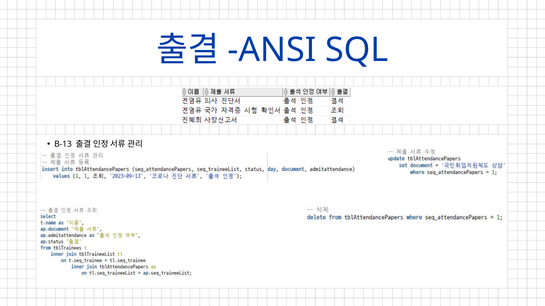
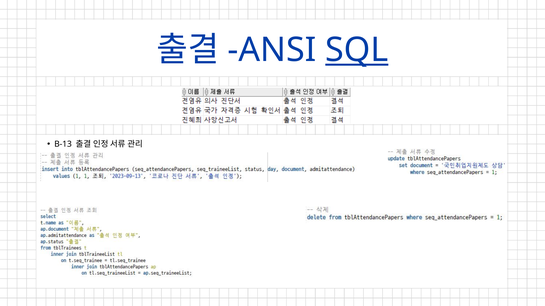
SQL underline: none -> present (357, 50)
